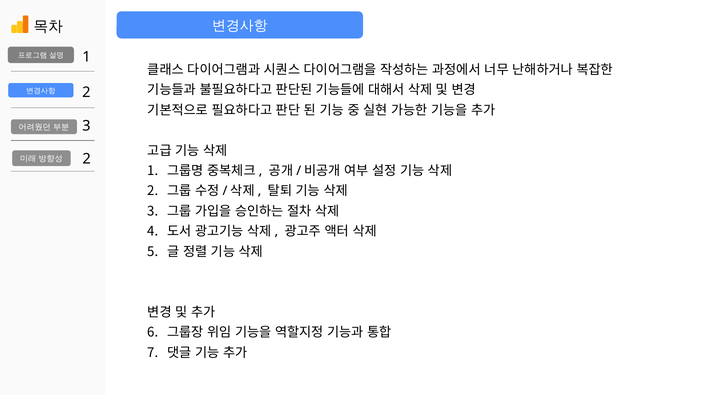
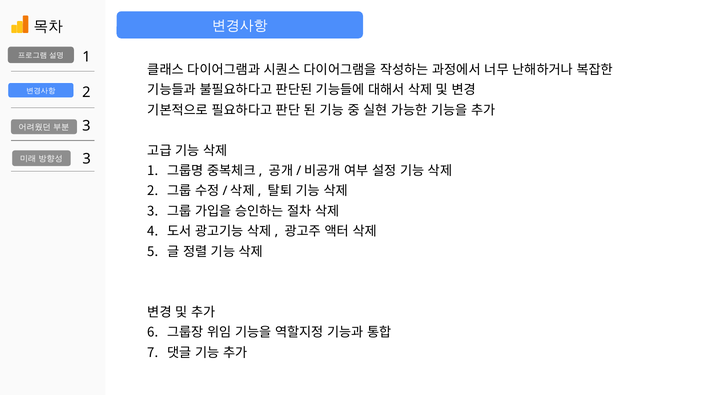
2: 2 -> 3 (87, 159)
